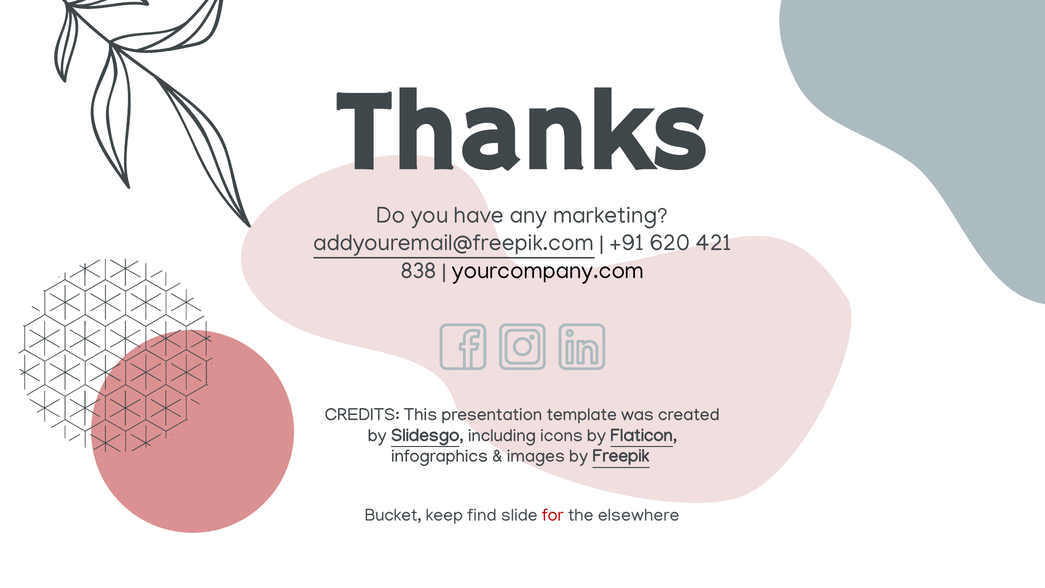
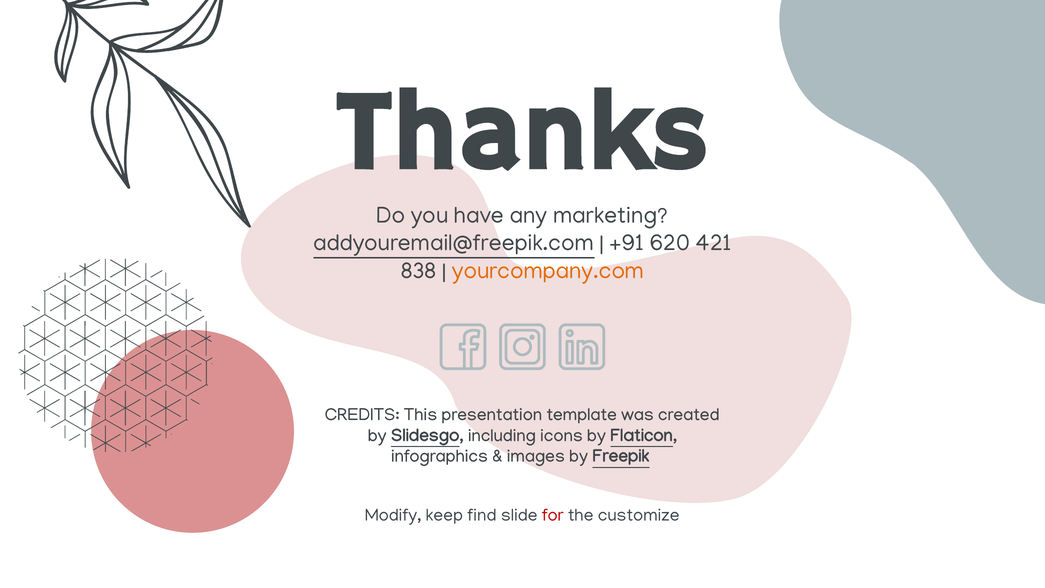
yourcompany.com colour: black -> orange (548, 271)
Bucket: Bucket -> Modify (393, 515)
elsewhere: elsewhere -> customize (639, 515)
